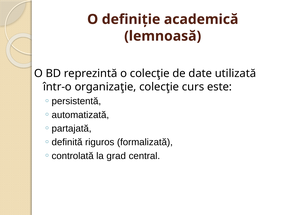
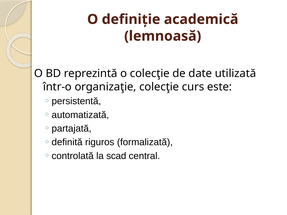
grad: grad -> scad (116, 156)
